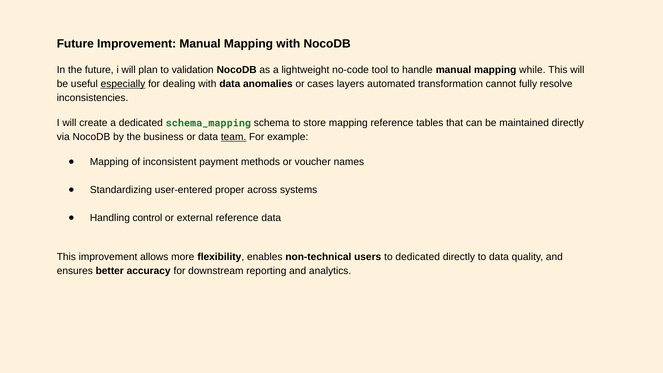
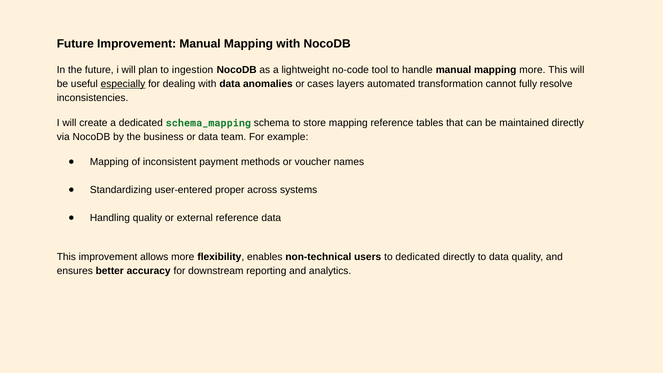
validation: validation -> ingestion (193, 70)
mapping while: while -> more (532, 70)
team underline: present -> none (234, 137)
Handling control: control -> quality (147, 218)
